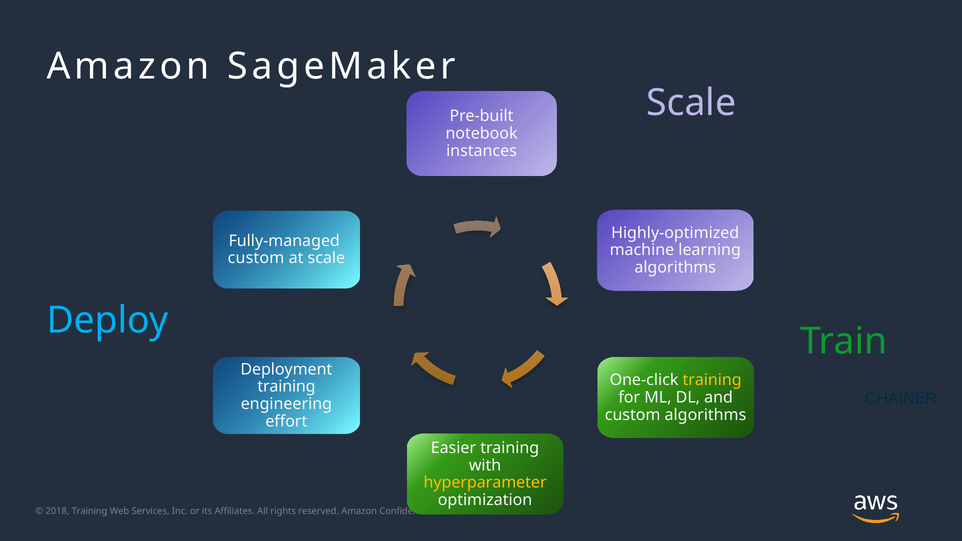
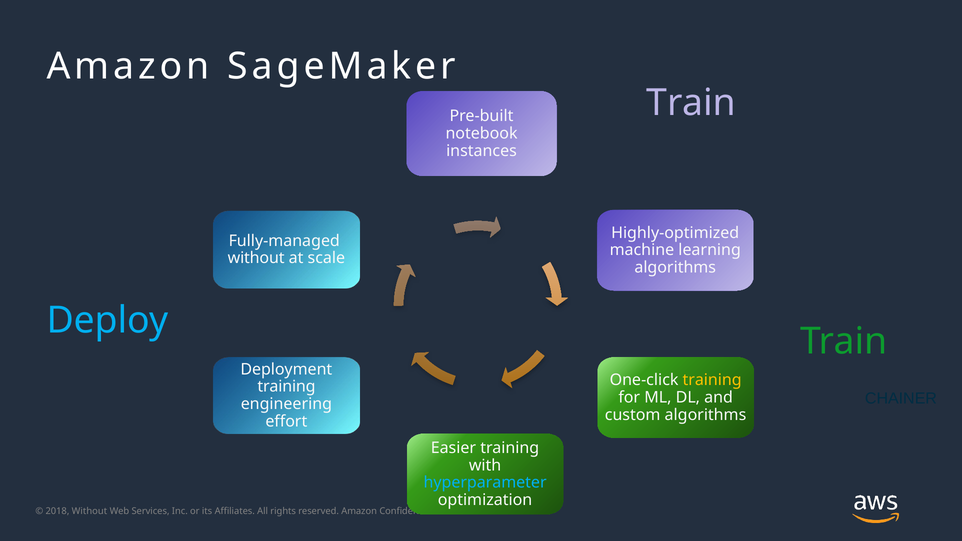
Scale: Scale -> Train (691, 103)
custom: custom -> without (256, 258)
hyperparameter colour: yellow -> light blue (485, 483)
Training: Training -> Without (89, 511)
